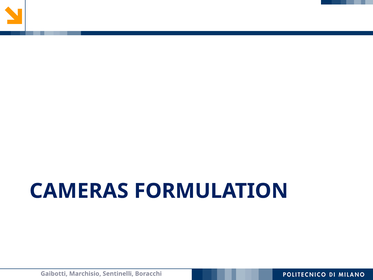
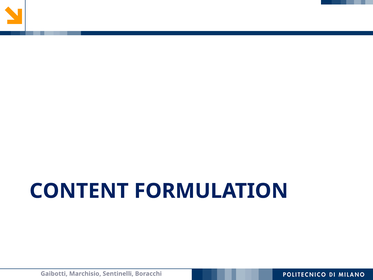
CAMERAS: CAMERAS -> CONTENT (79, 191)
